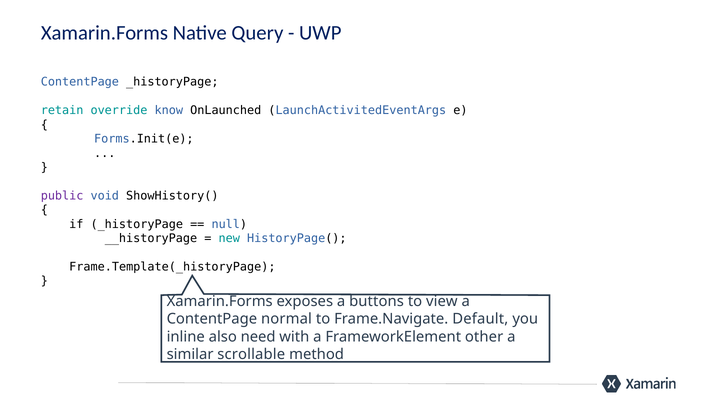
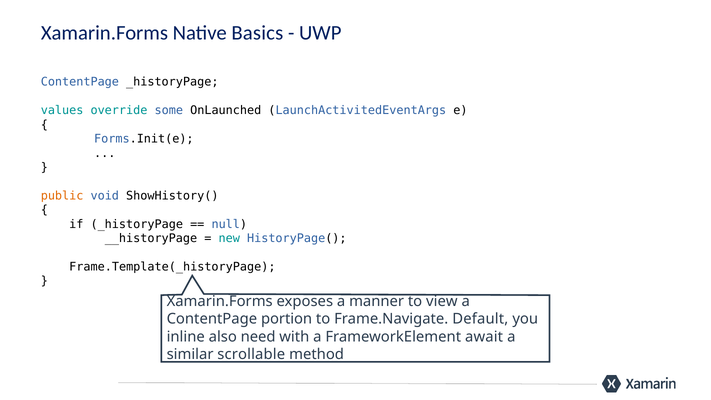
Query: Query -> Basics (257, 33)
retain: retain -> values (62, 110)
know: know -> some (169, 110)
public colour: purple -> orange (62, 196)
buttons: buttons -> manner (377, 301)
normal: normal -> portion (287, 319)
other: other -> await (484, 337)
